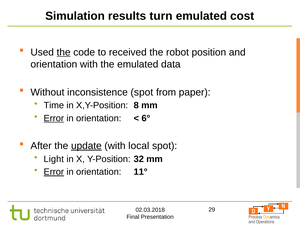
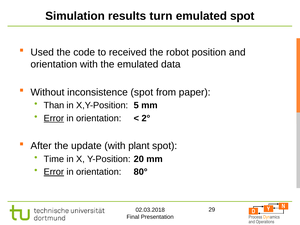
emulated cost: cost -> spot (242, 16)
the underline: present -> none (64, 52)
Time: Time -> Than (54, 105)
8: 8 -> 5 (136, 105)
6°: 6° -> 2° (146, 118)
update underline: present -> none (86, 146)
local: local -> plant (139, 146)
Light: Light -> Time (54, 159)
32: 32 -> 20 (139, 159)
11°: 11° -> 80° (141, 172)
